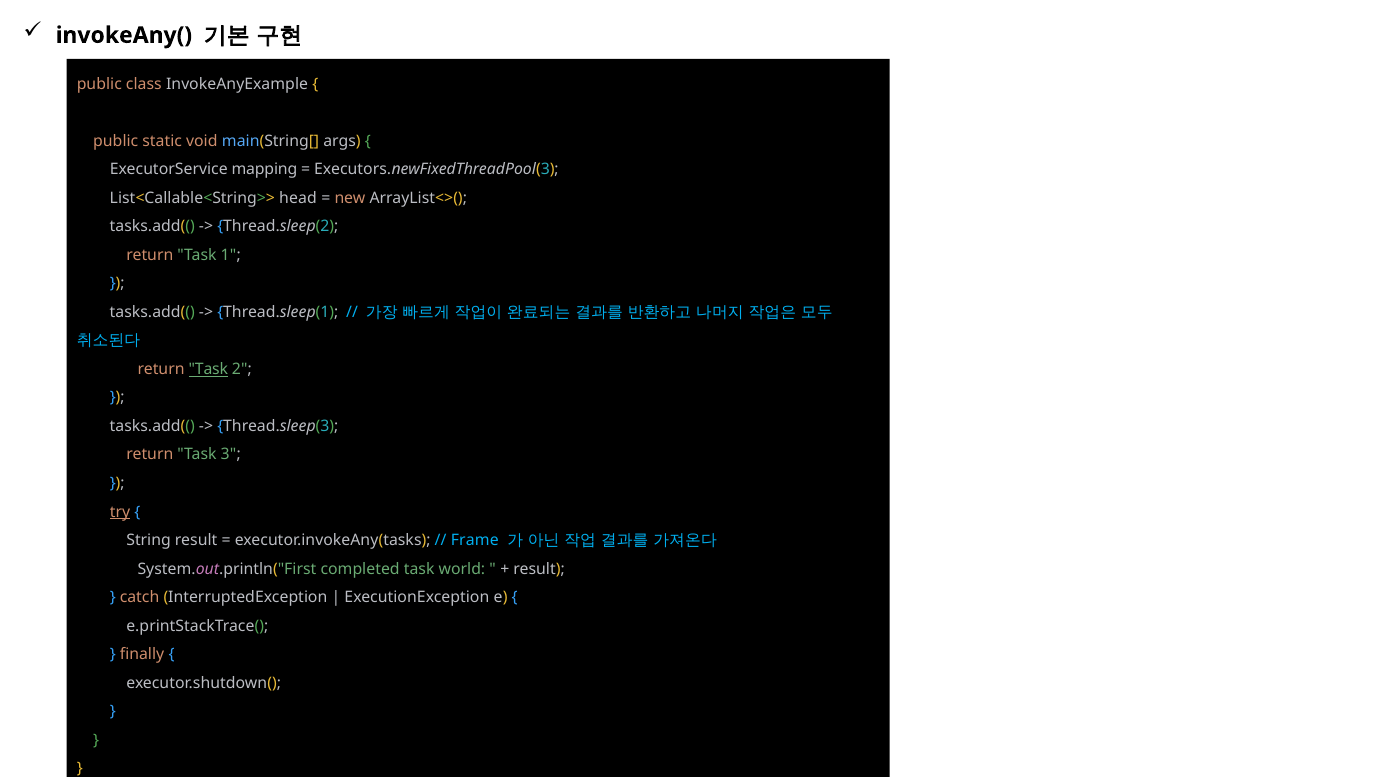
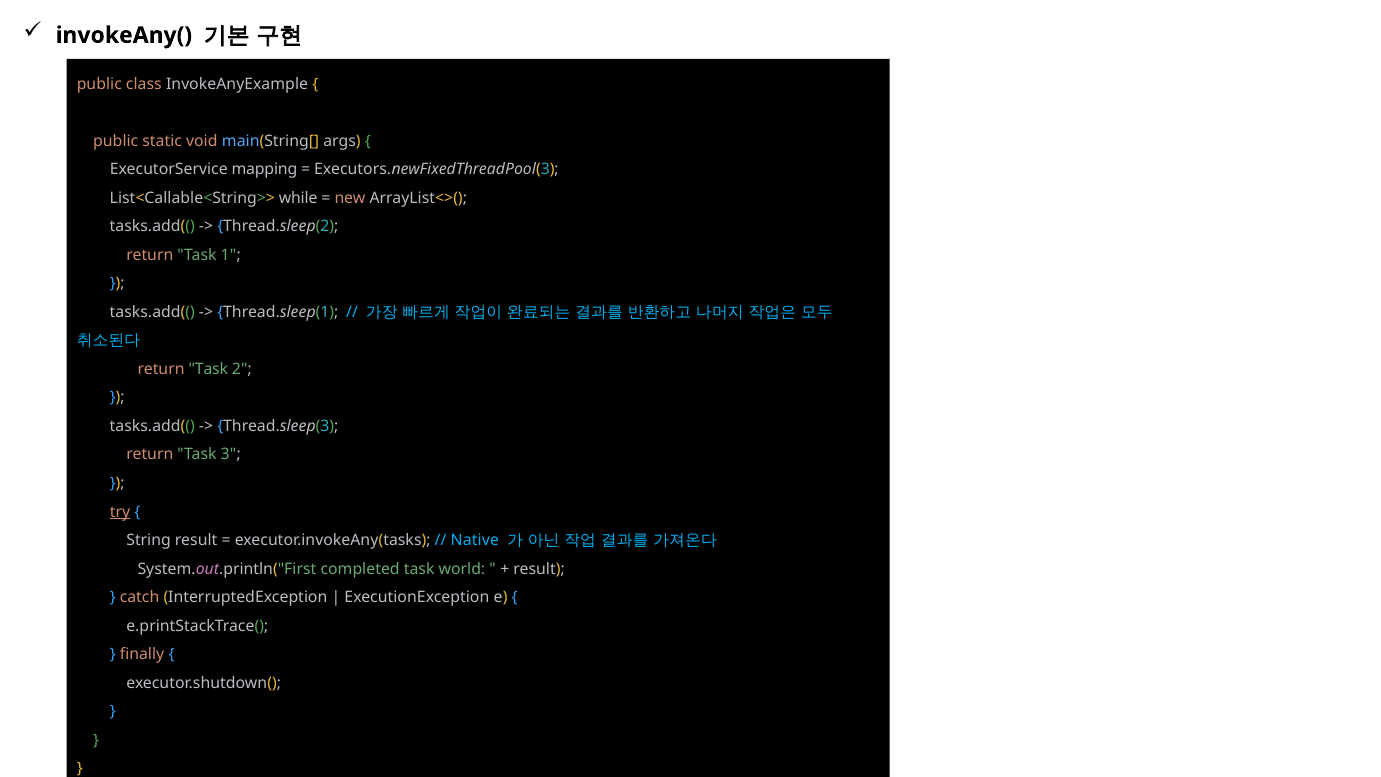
head: head -> while (298, 198)
Task underline: present -> none (208, 369)
Frame: Frame -> Native (475, 540)
